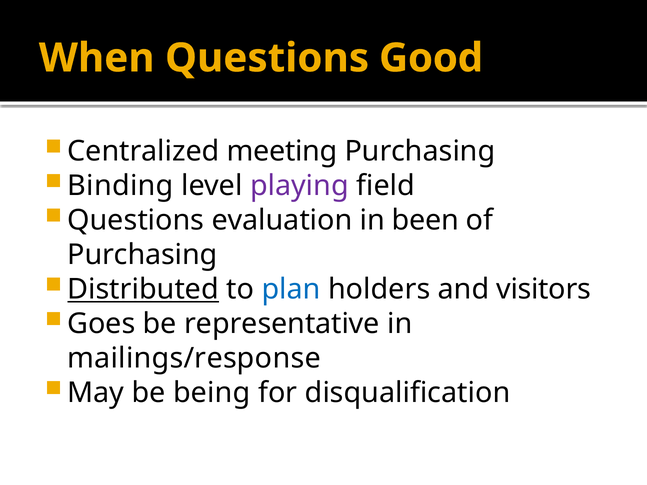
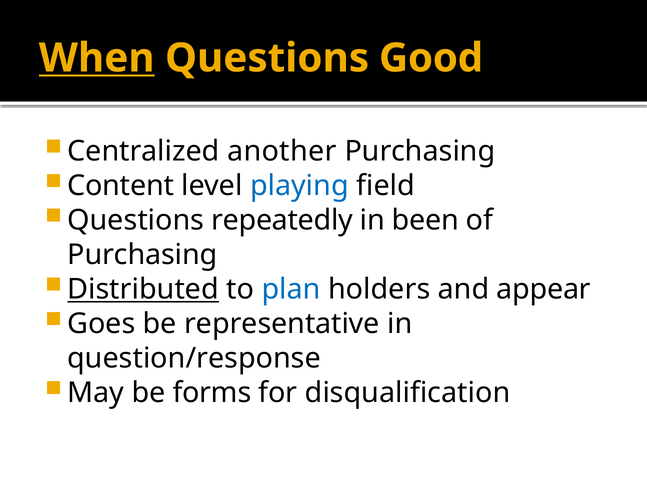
When underline: none -> present (97, 58)
meeting: meeting -> another (282, 151)
Binding: Binding -> Content (121, 186)
playing colour: purple -> blue (299, 186)
evaluation: evaluation -> repeatedly (282, 220)
visitors: visitors -> appear (544, 289)
mailings/response: mailings/response -> question/response (194, 358)
being: being -> forms (212, 393)
